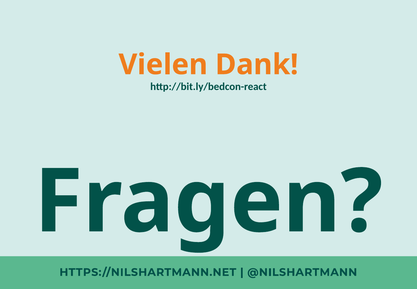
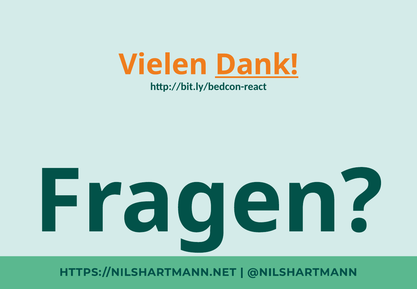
Dank underline: none -> present (257, 65)
